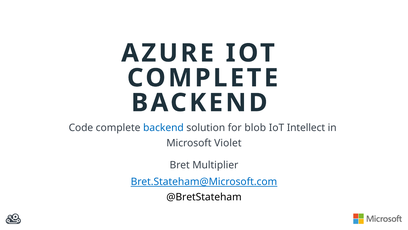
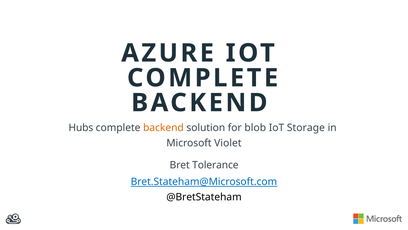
Code: Code -> Hubs (81, 128)
backend colour: blue -> orange (163, 128)
Intellect: Intellect -> Storage (306, 128)
Multiplier: Multiplier -> Tolerance (215, 165)
